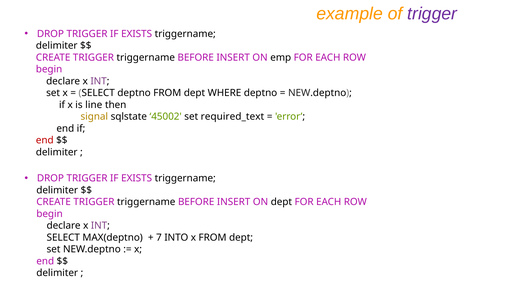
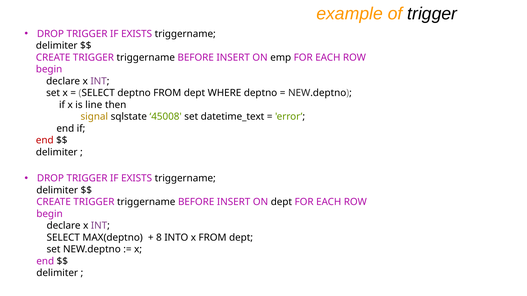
trigger colour: purple -> black (432, 14)
45002: 45002 -> 45008 (166, 117)
required_text: required_text -> datetime_text (233, 117)
7: 7 -> 8 (159, 238)
